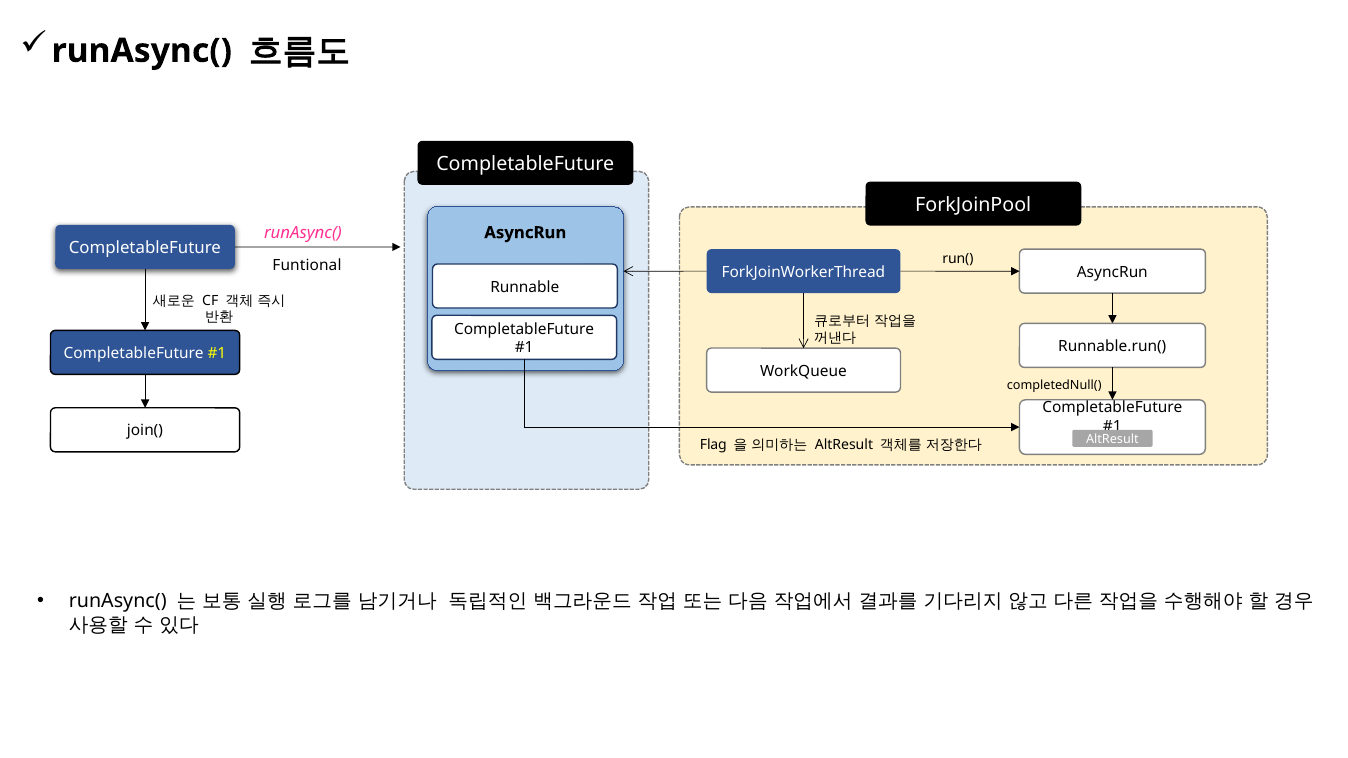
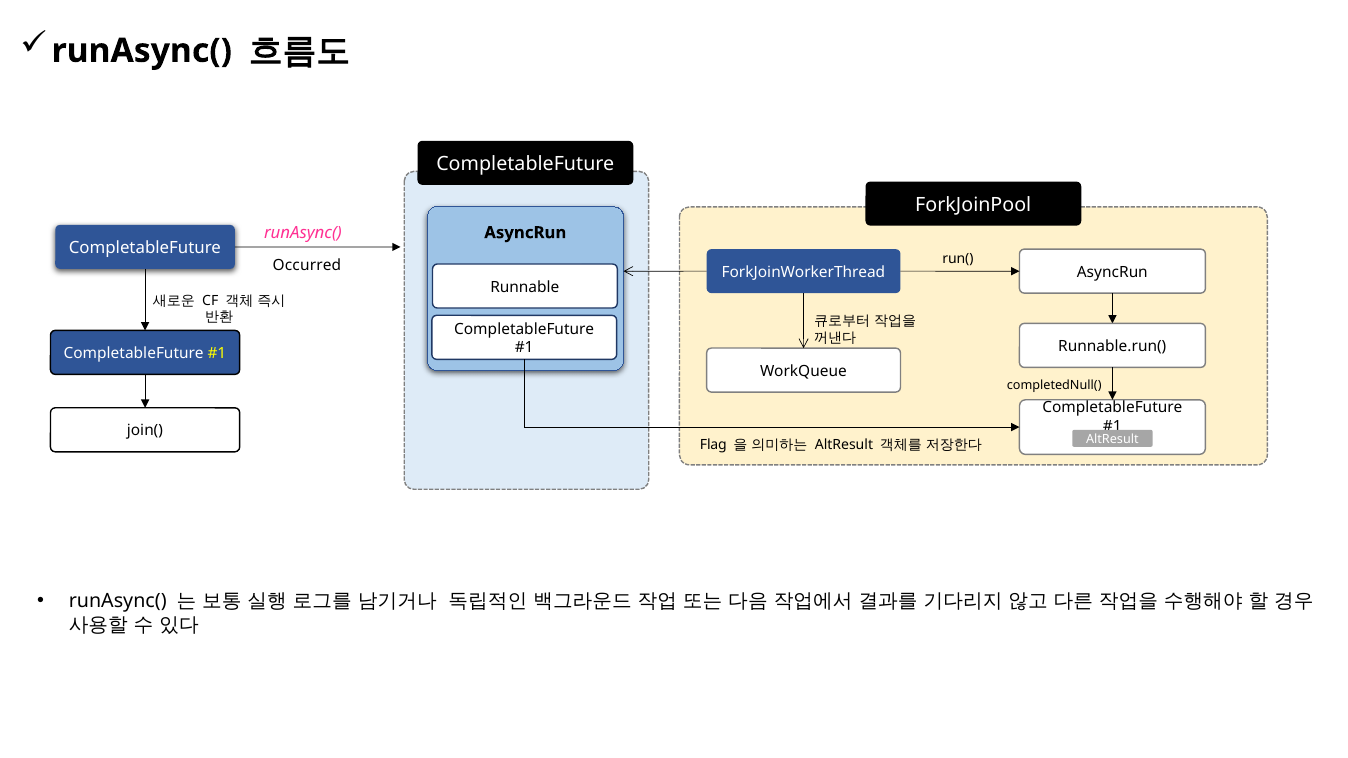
Funtional: Funtional -> Occurred (307, 265)
